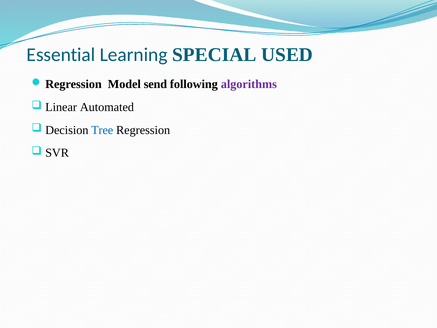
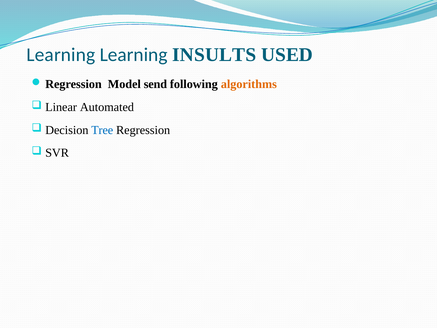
Essential: Essential -> Learning (61, 55)
SPECIAL: SPECIAL -> INSULTS (214, 55)
algorithms colour: purple -> orange (249, 84)
